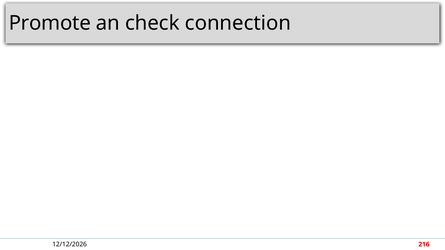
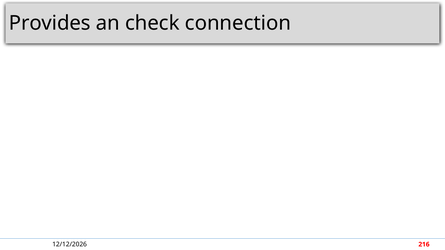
Promote: Promote -> Provides (50, 23)
